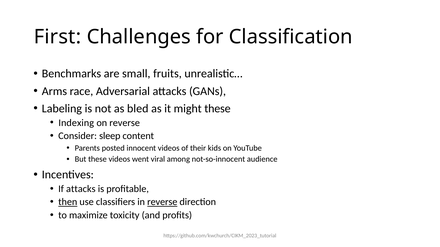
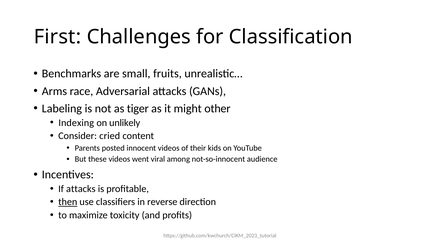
bled: bled -> tiger (138, 109)
might these: these -> other (217, 109)
on reverse: reverse -> unlikely (125, 123)
sleep: sleep -> cried (110, 136)
reverse underline: present -> none (162, 202)
